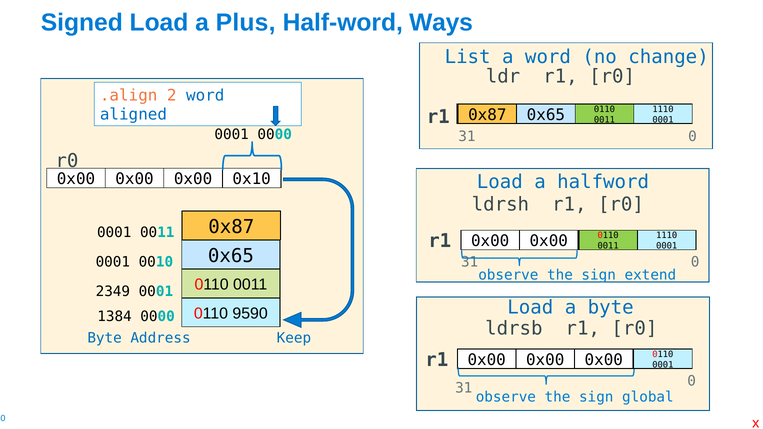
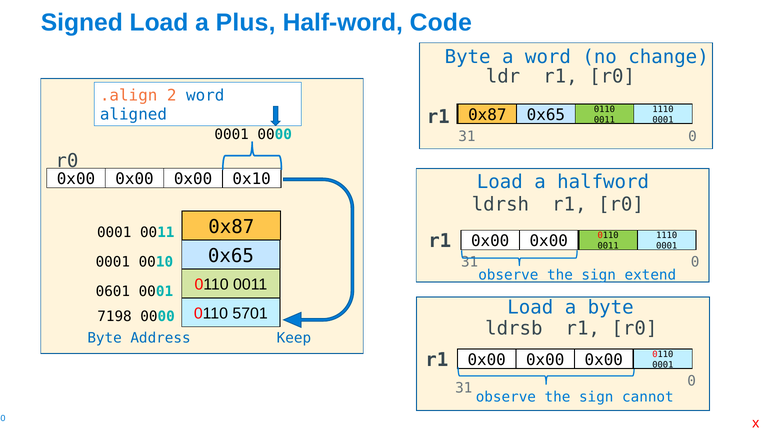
Ways: Ways -> Code (441, 23)
List: List -> Byte (468, 57)
2349: 2349 -> 0601 (113, 291)
9590: 9590 -> 5701 (250, 314)
1384: 1384 -> 7198 (115, 317)
global: global -> cannot (648, 397)
